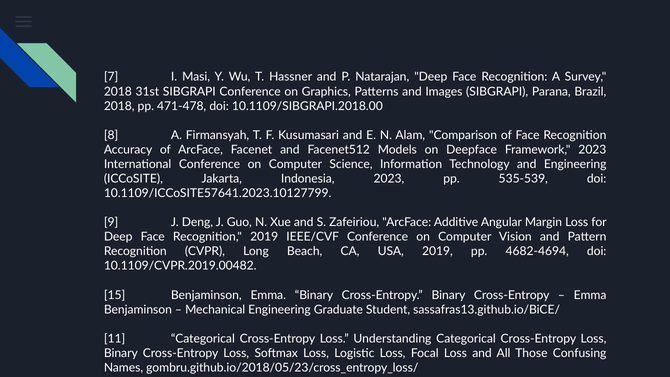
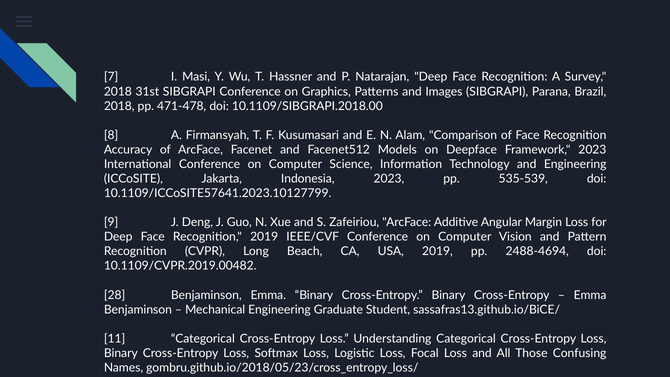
4682-4694: 4682-4694 -> 2488-4694 (537, 251)
15: 15 -> 28 (115, 295)
